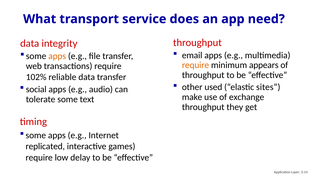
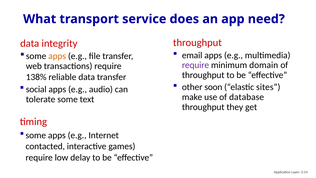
require colour: orange -> purple (196, 65)
appears: appears -> domain (264, 65)
102%: 102% -> 138% (36, 77)
used: used -> soon (213, 87)
exchange: exchange -> database (247, 97)
replicated: replicated -> contacted (45, 146)
